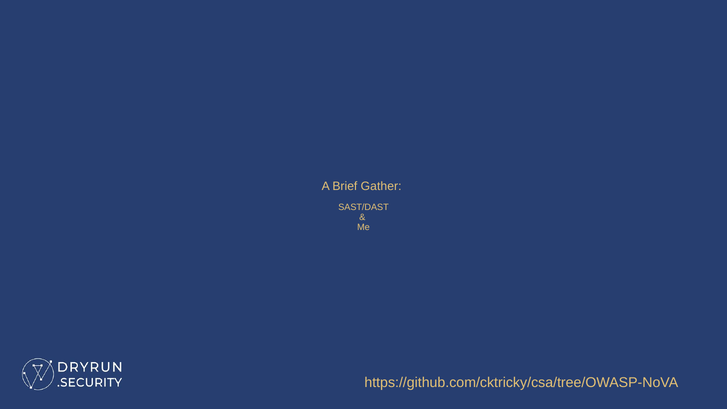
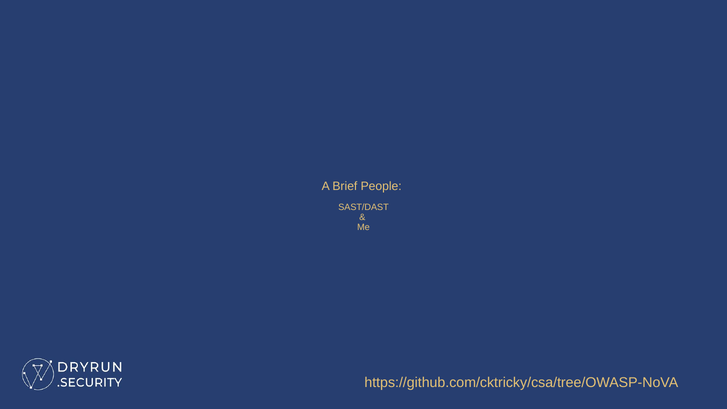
Gather: Gather -> People (381, 186)
